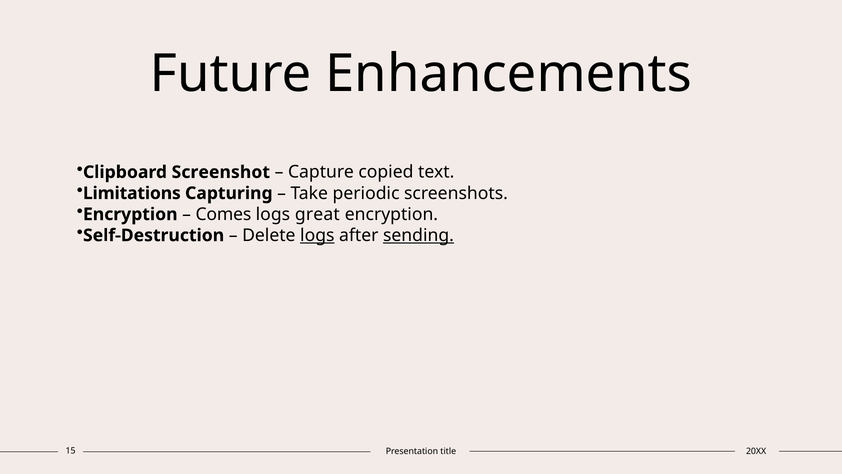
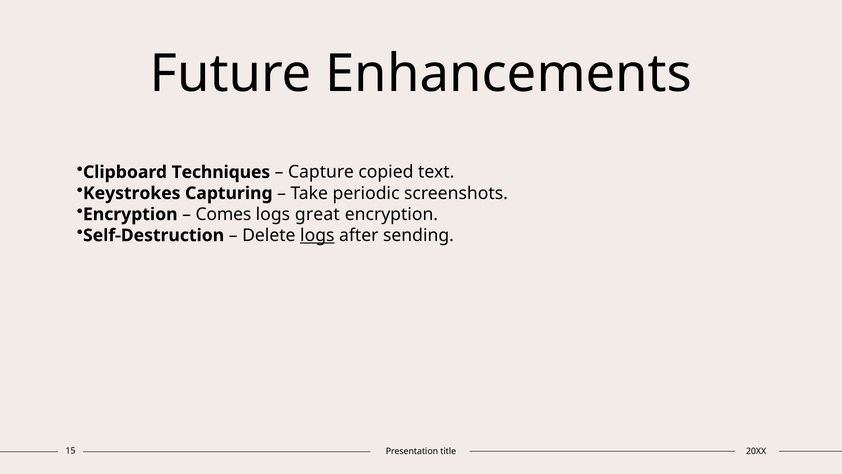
Screenshot: Screenshot -> Techniques (221, 172)
Limitations: Limitations -> Keystrokes (132, 193)
sending underline: present -> none (418, 235)
